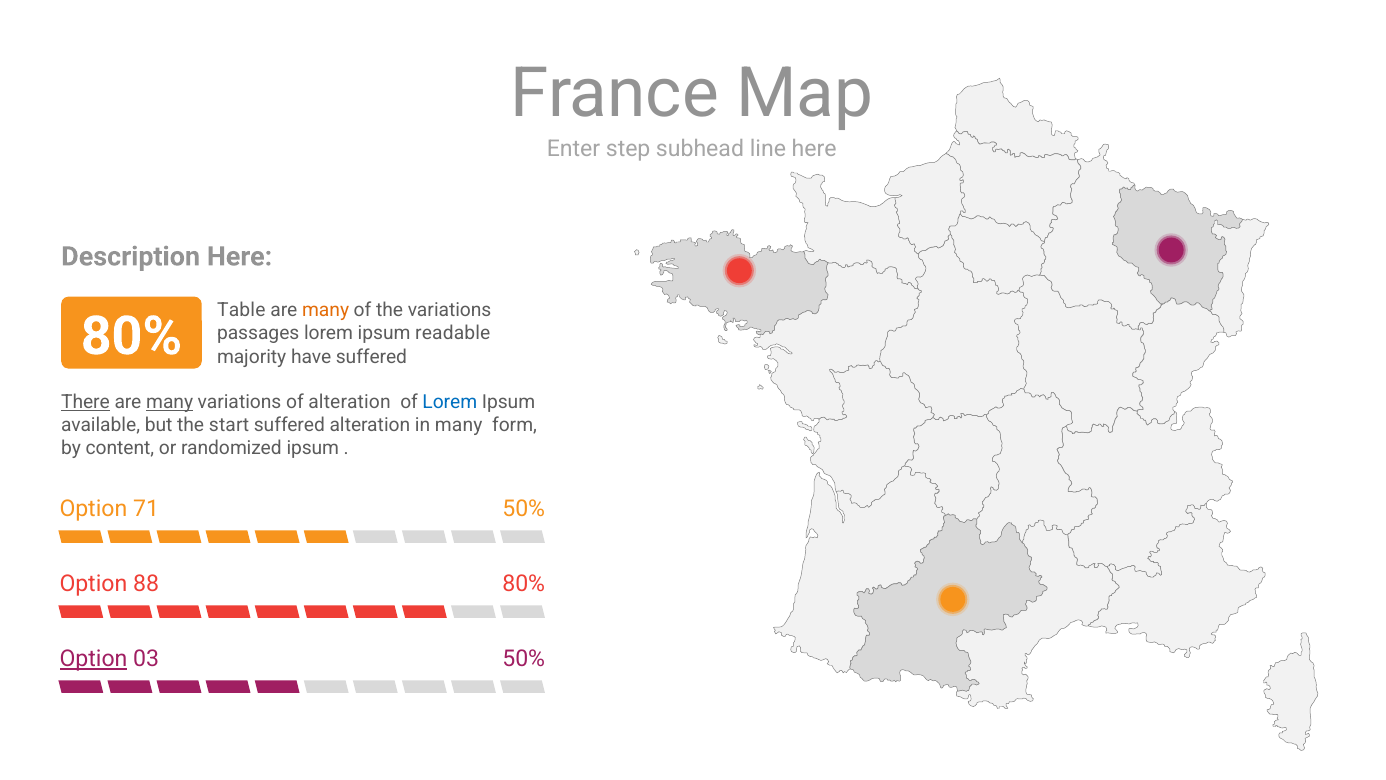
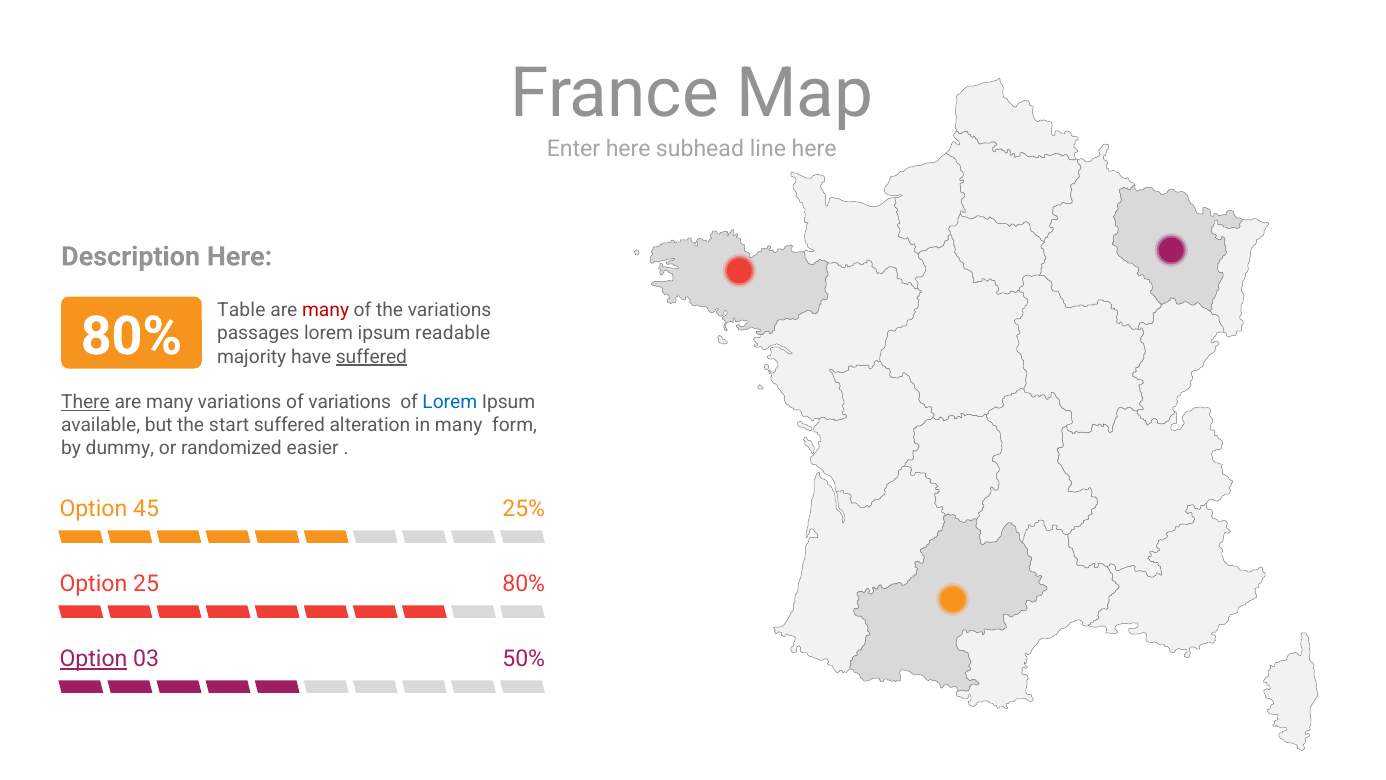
Enter step: step -> here (628, 149)
many colour: orange -> red (326, 310)
suffered underline: none -> present (371, 357)
many underline: present -> none (170, 402)
of alteration: alteration -> variations (350, 402)
content: content -> dummy (120, 448)
randomized ipsum: ipsum -> easier (313, 448)
71: 71 -> 45 (146, 509)
50%: 50% -> 25% (524, 509)
88: 88 -> 25 (146, 584)
